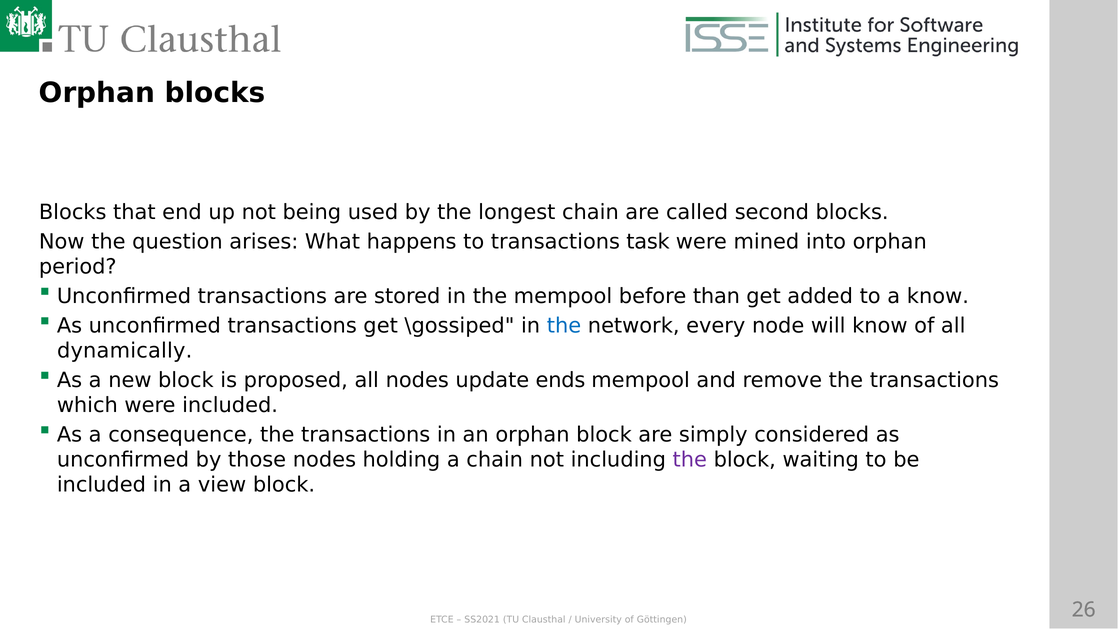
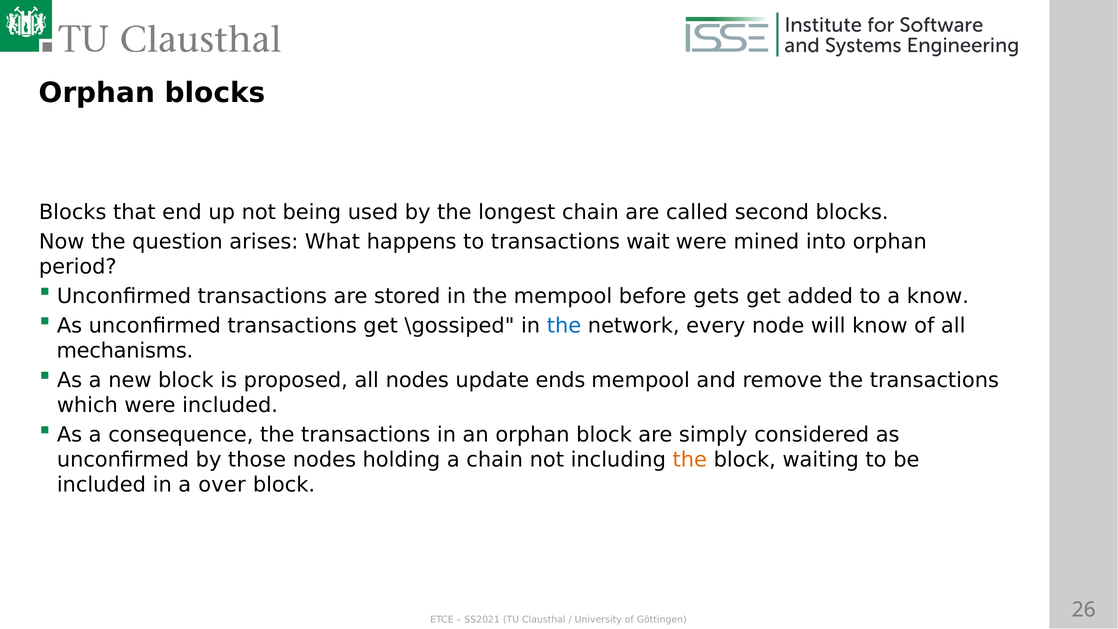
task: task -> wait (648, 242)
than: than -> gets (716, 296)
dynamically: dynamically -> mechanisms (125, 351)
the colour: purple -> orange (690, 460)
view: view -> over (222, 485)
